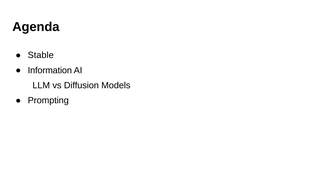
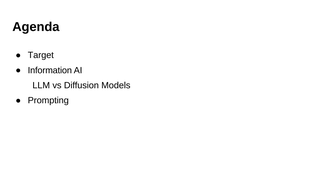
Stable: Stable -> Target (41, 55)
